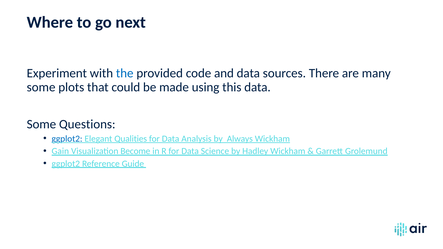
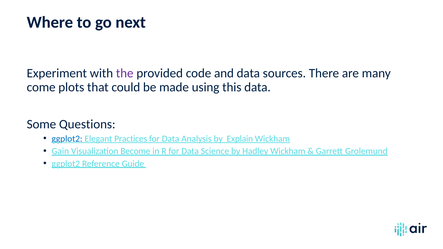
the colour: blue -> purple (125, 73)
some: some -> come (41, 87)
Qualities: Qualities -> Practices (131, 139)
Always: Always -> Explain (240, 139)
